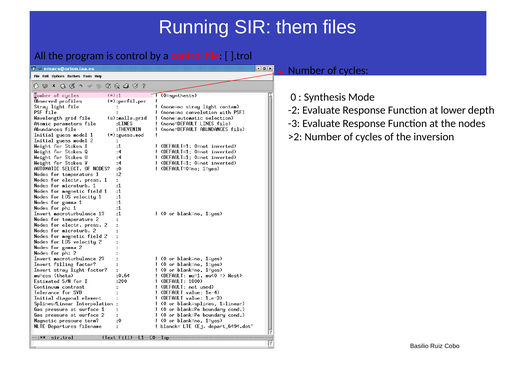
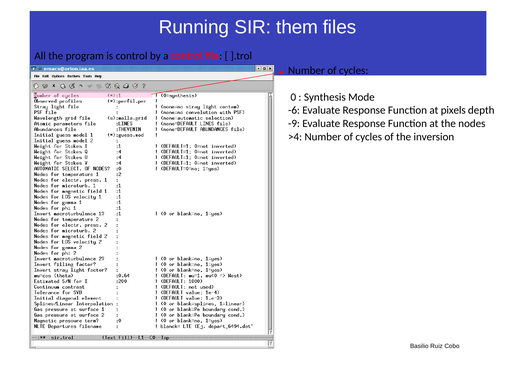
-2: -2 -> -6 (294, 110)
lower: lower -> pixels (453, 110)
-3: -3 -> -9 (294, 123)
>2: >2 -> >4 (295, 137)
